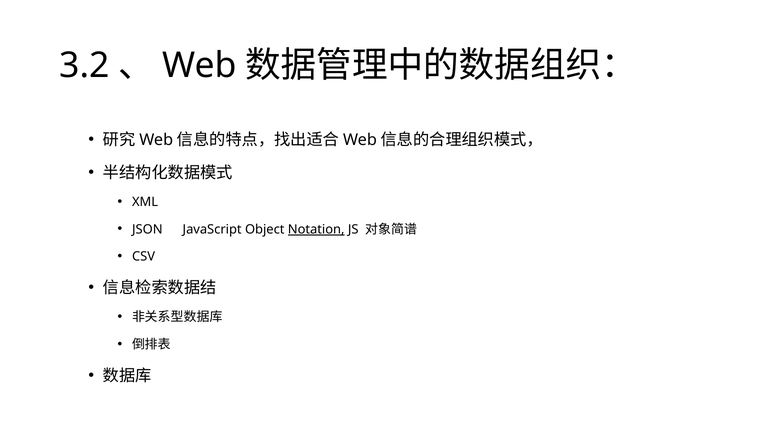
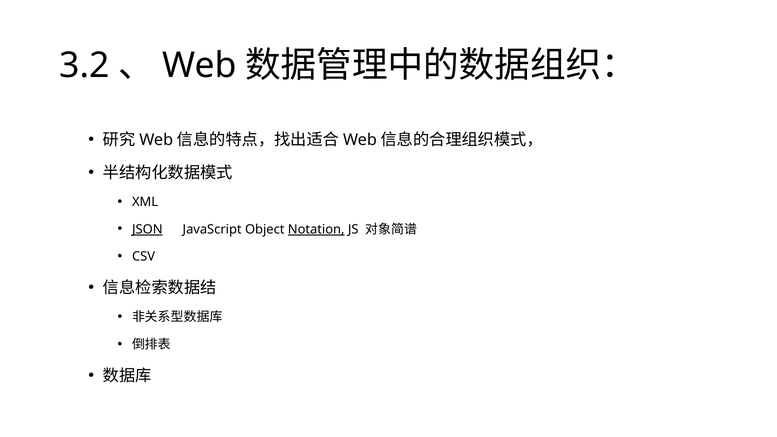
JSON underline: none -> present (147, 229)
